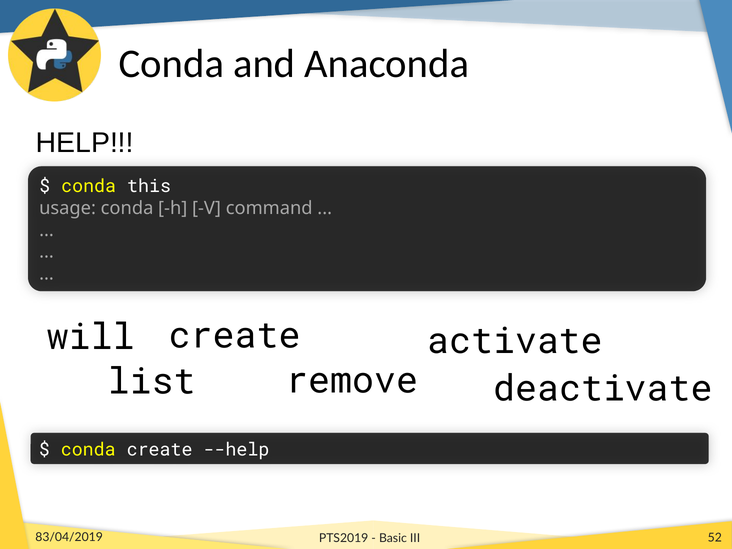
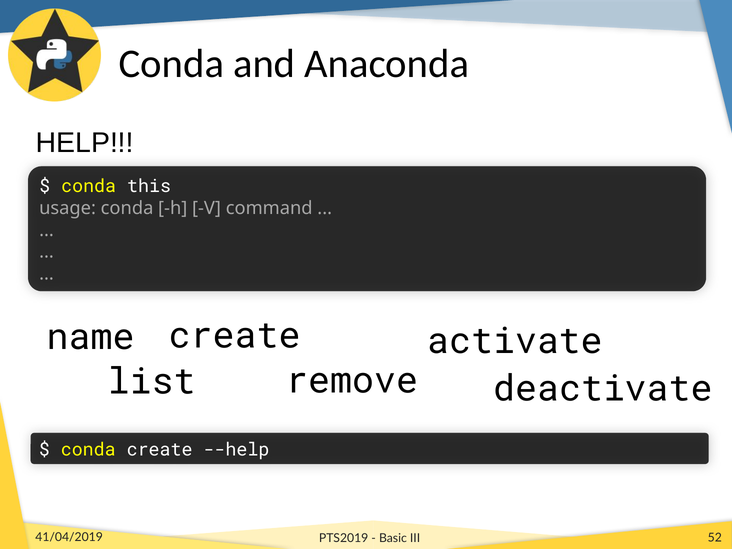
will: will -> name (91, 337)
83/04/2019: 83/04/2019 -> 41/04/2019 (69, 537)
